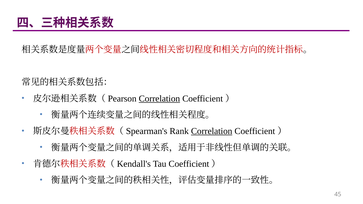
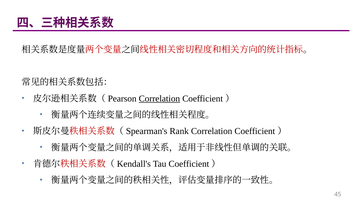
Correlation underline: present -> none (212, 131)
